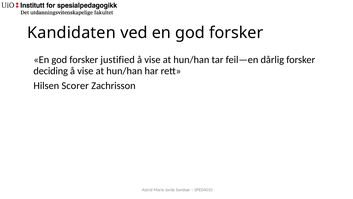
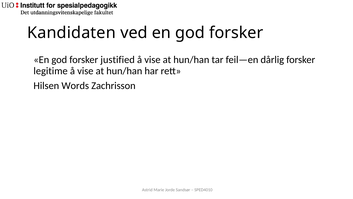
deciding: deciding -> legitime (51, 71)
Scorer: Scorer -> Words (75, 86)
